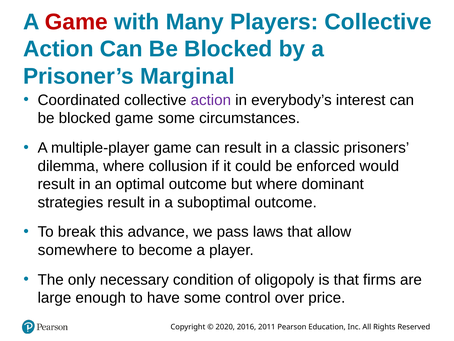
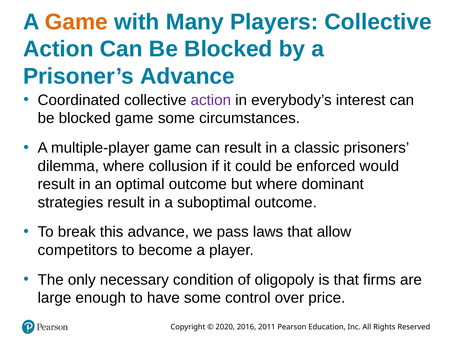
Game colour: red -> orange (76, 22)
Prisoner’s Marginal: Marginal -> Advance (188, 76)
somewhere: somewhere -> competitors (78, 250)
